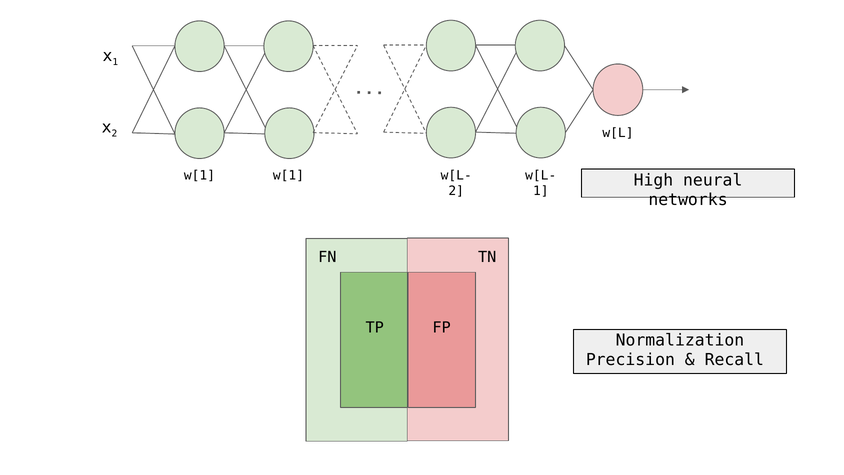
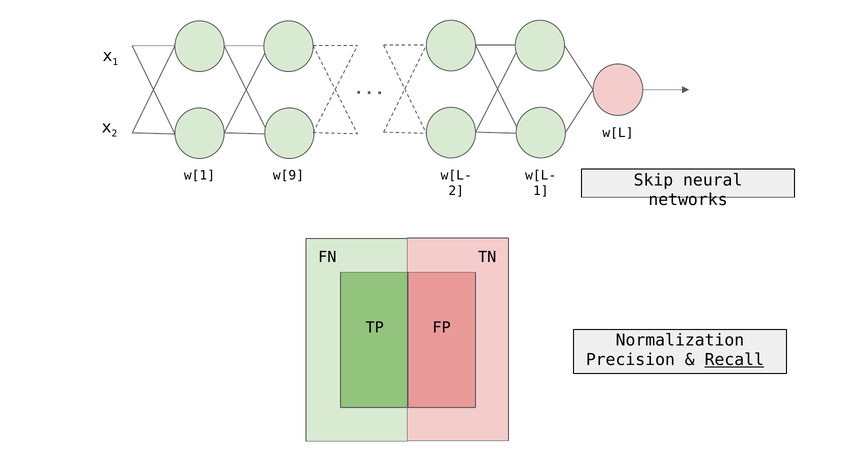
w[1 w[1: w[1 -> w[9 (288, 176)
High: High -> Skip (653, 180)
Recall underline: none -> present (734, 360)
